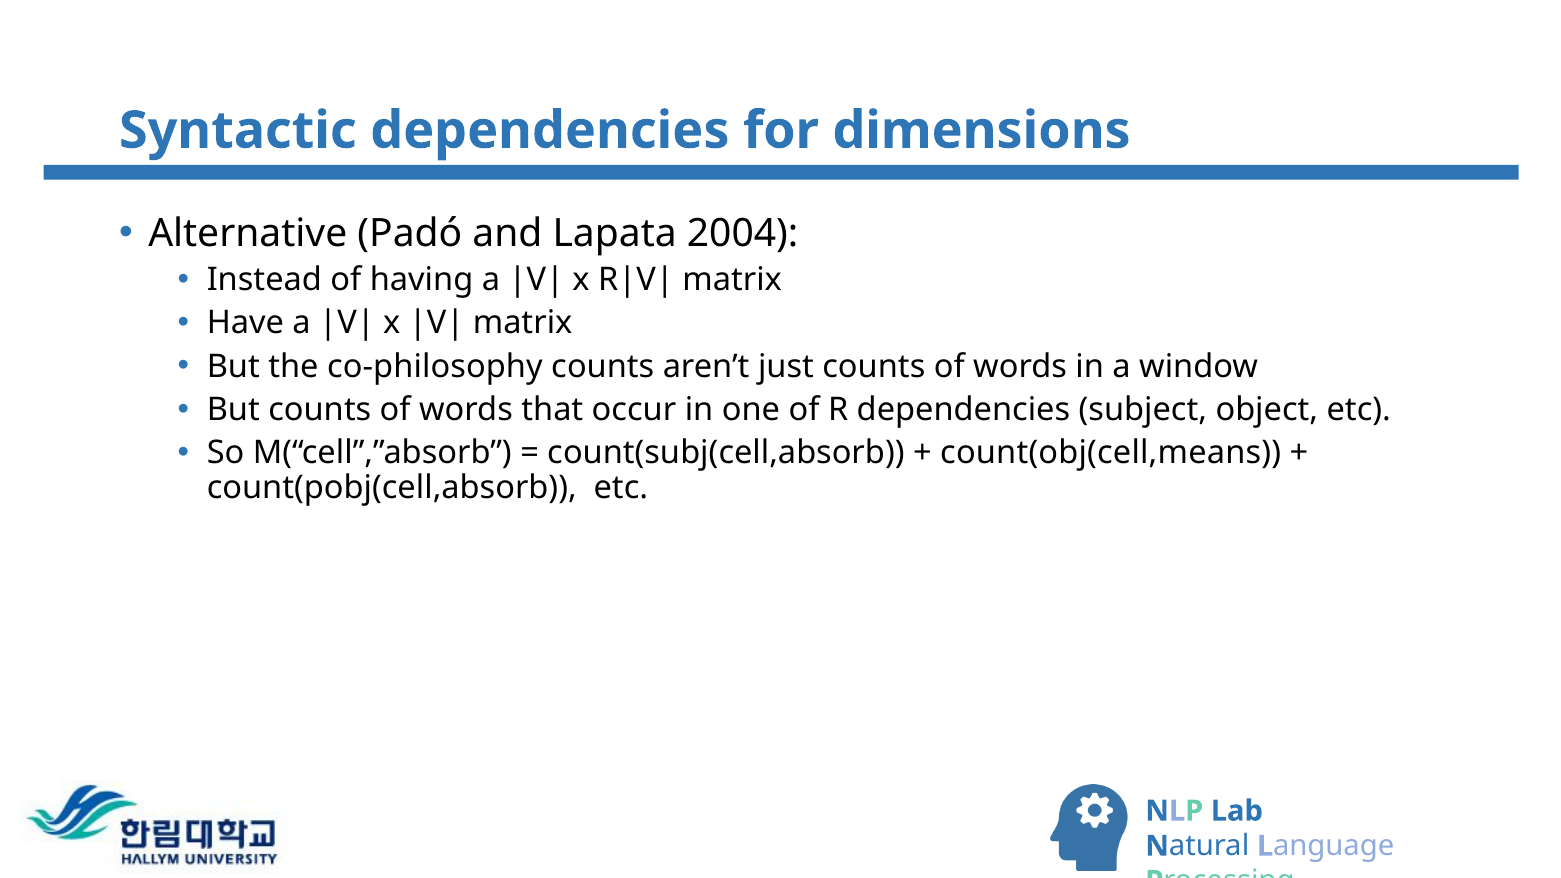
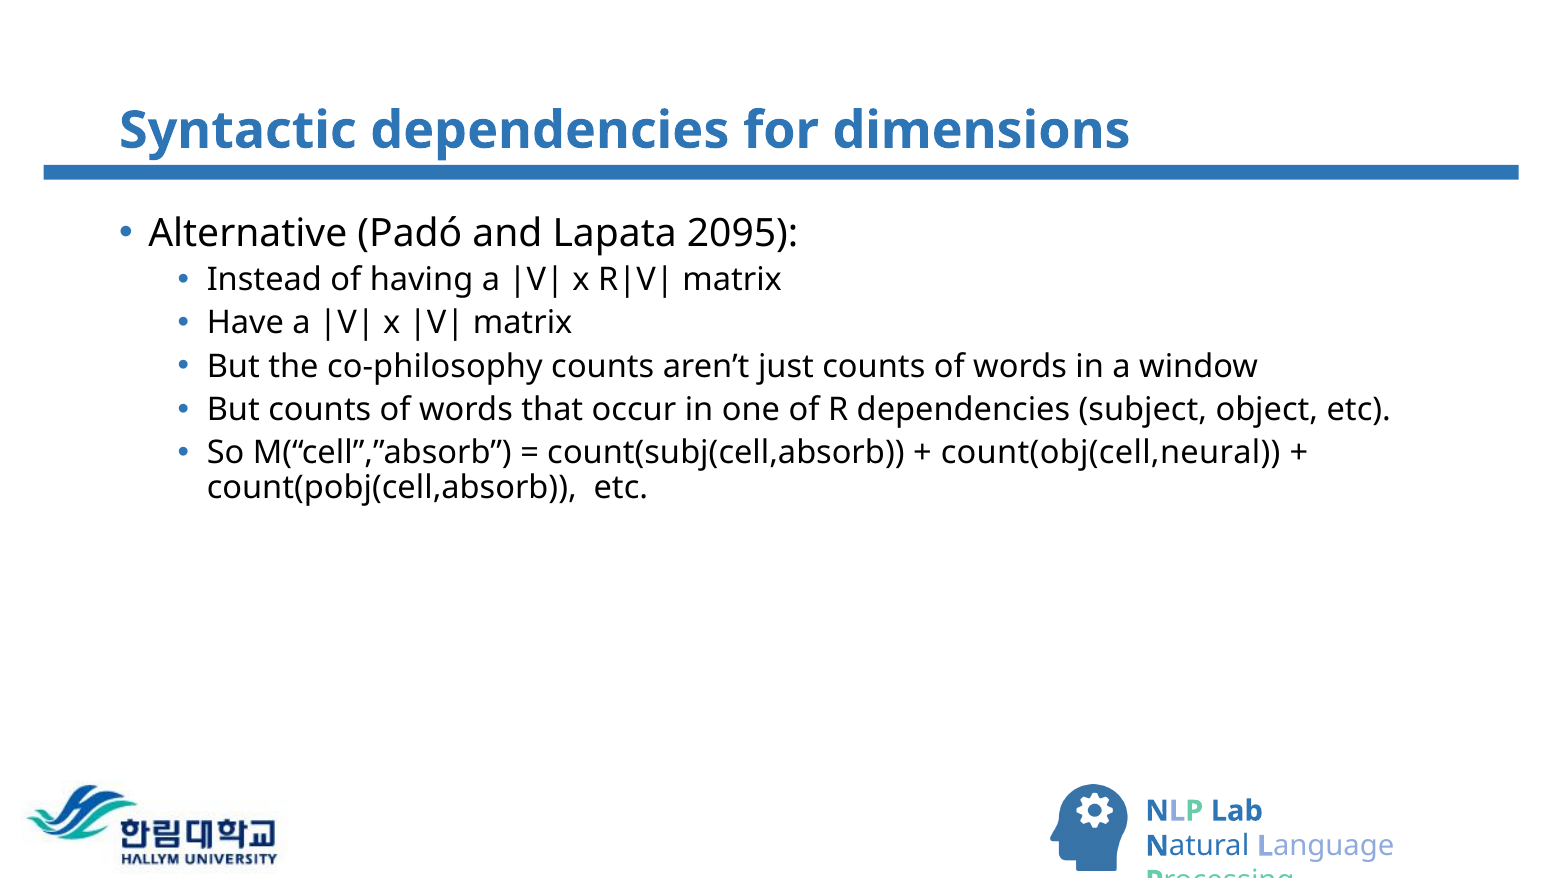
2004: 2004 -> 2095 (743, 233)
count(obj(cell,means: count(obj(cell,means -> count(obj(cell,neural (1111, 453)
